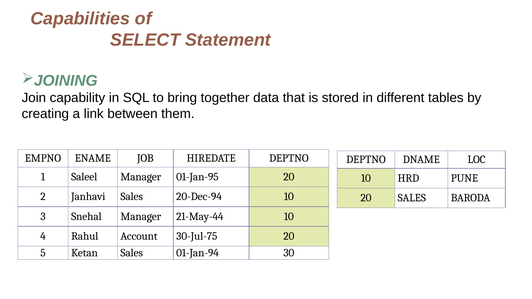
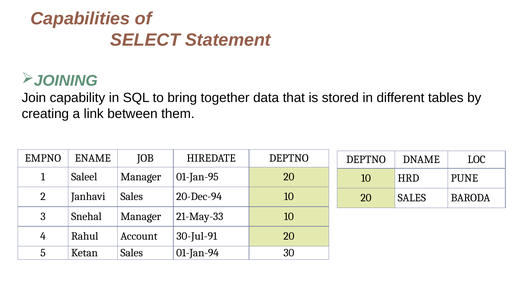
21-May-44: 21-May-44 -> 21-May-33 (200, 217)
30-Jul-75: 30-Jul-75 -> 30-Jul-91 (197, 236)
